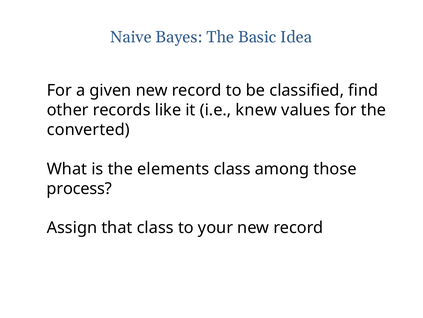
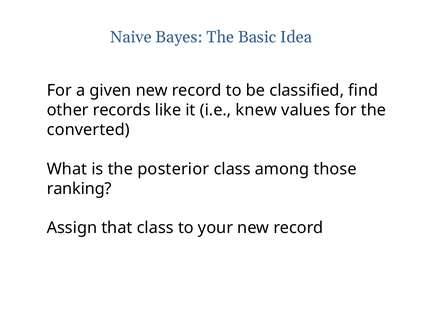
elements: elements -> posterior (173, 169)
process: process -> ranking (79, 188)
